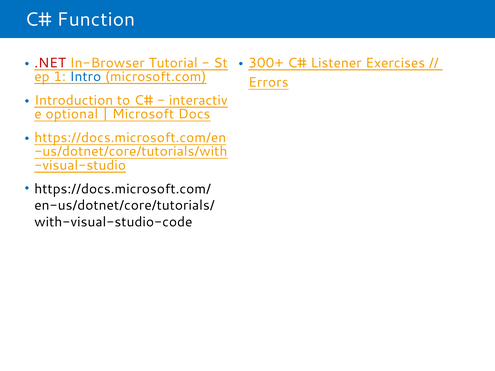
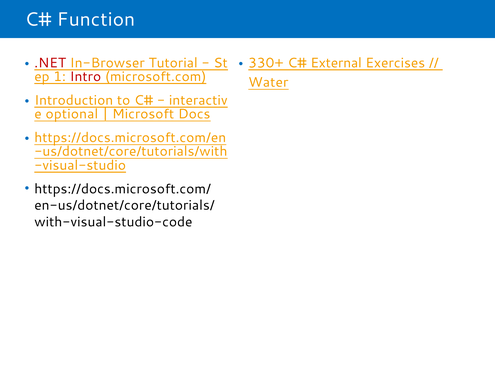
300+: 300+ -> 330+ (266, 63)
Listener: Listener -> External (336, 63)
Intro colour: blue -> red (85, 77)
Errors: Errors -> Water (268, 82)
